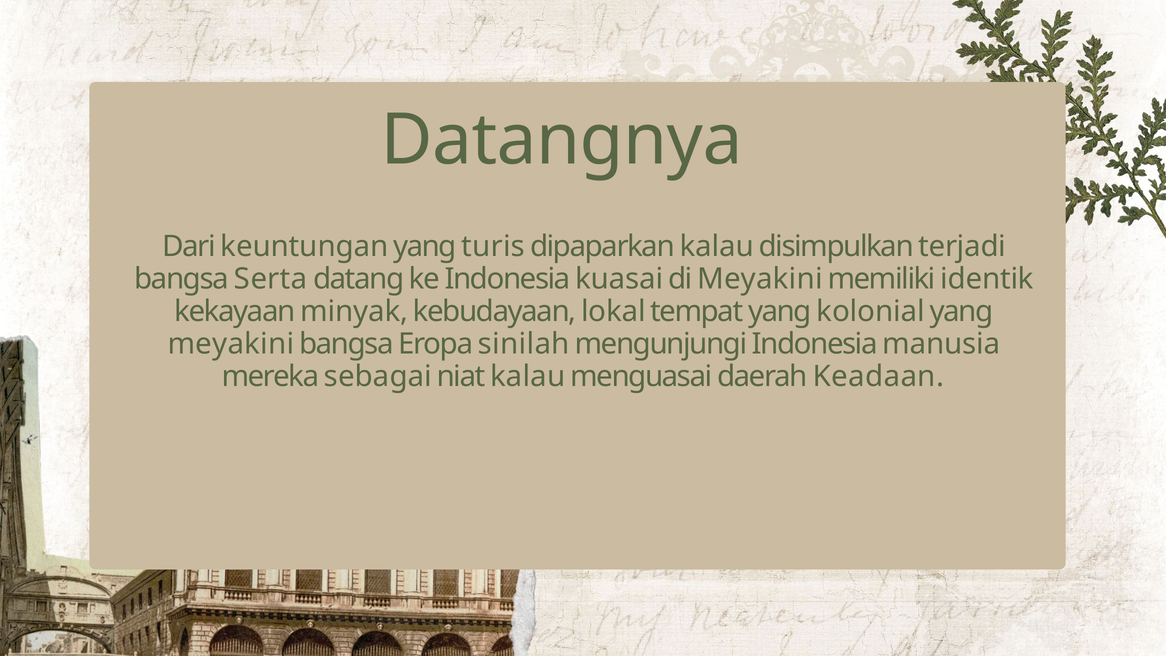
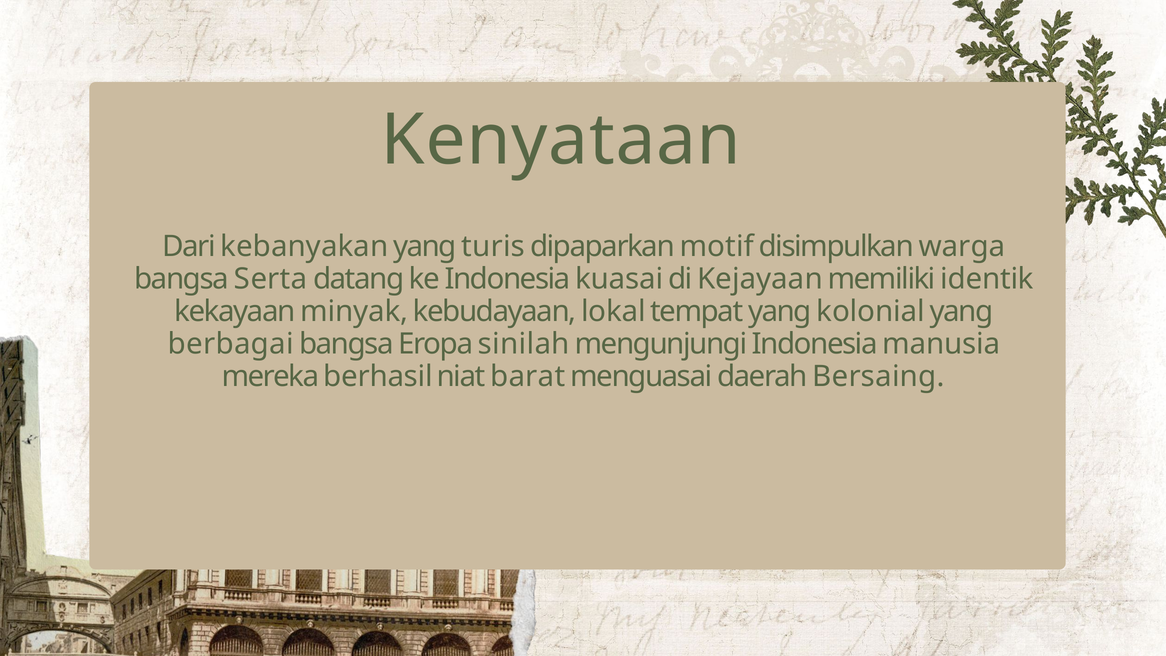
Datangnya: Datangnya -> Kenyataan (561, 140)
keuntungan: keuntungan -> kebanyakan (304, 246)
dipaparkan kalau: kalau -> motif (717, 246)
terjadi: terjadi -> warga (962, 246)
di Meyakini: Meyakini -> Kejayaan (760, 279)
meyakini: meyakini -> berbagai (231, 344)
sebagai: sebagai -> berhasil (378, 377)
niat kalau: kalau -> barat (528, 377)
Keadaan: Keadaan -> Bersaing (878, 377)
